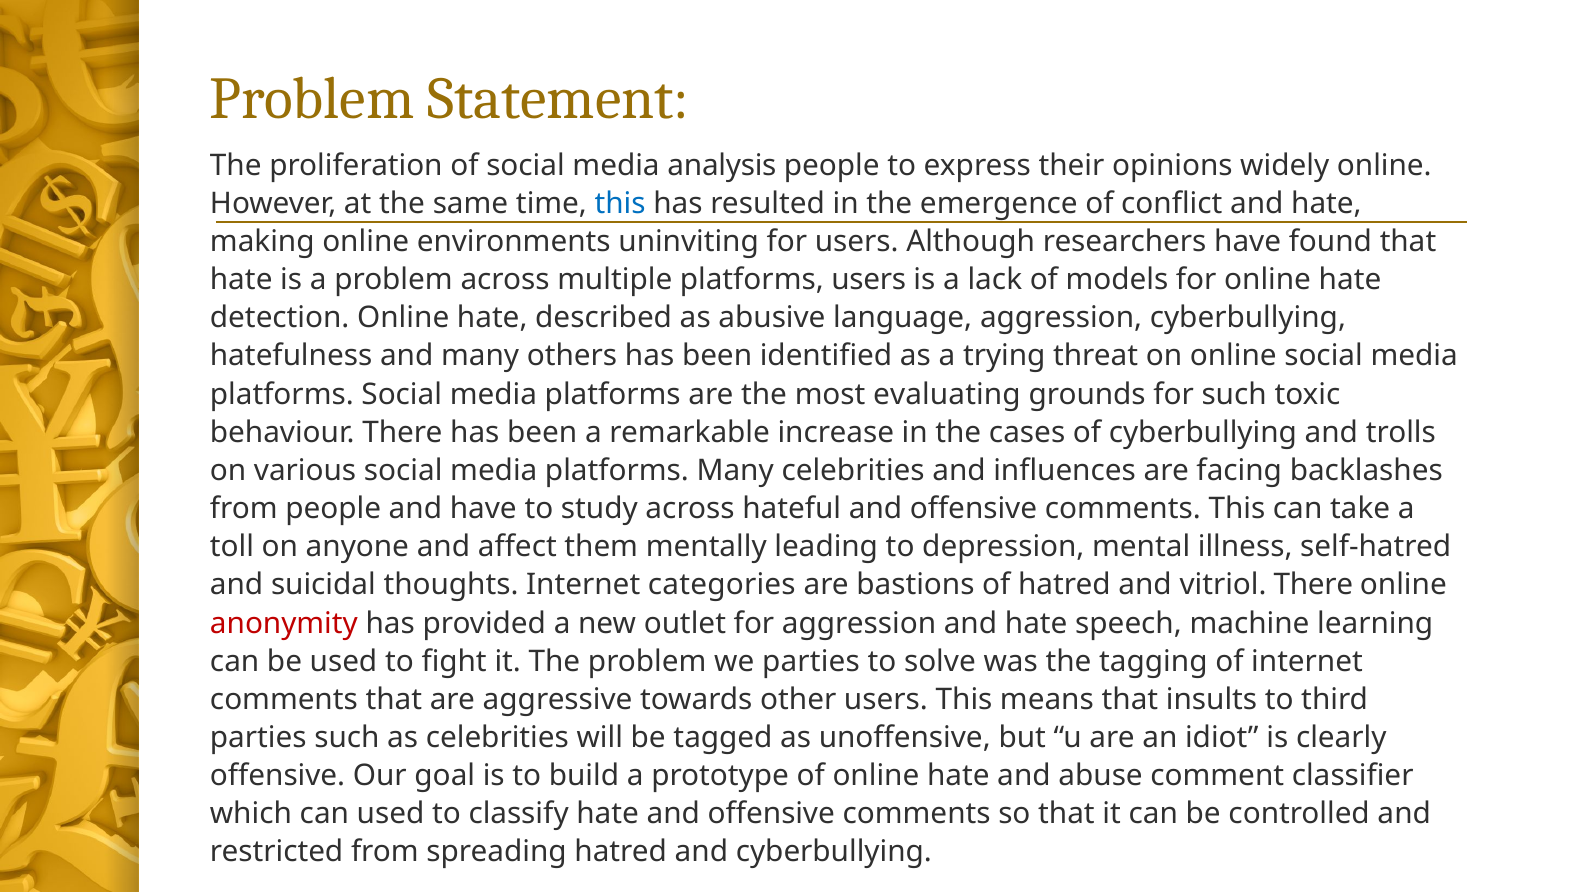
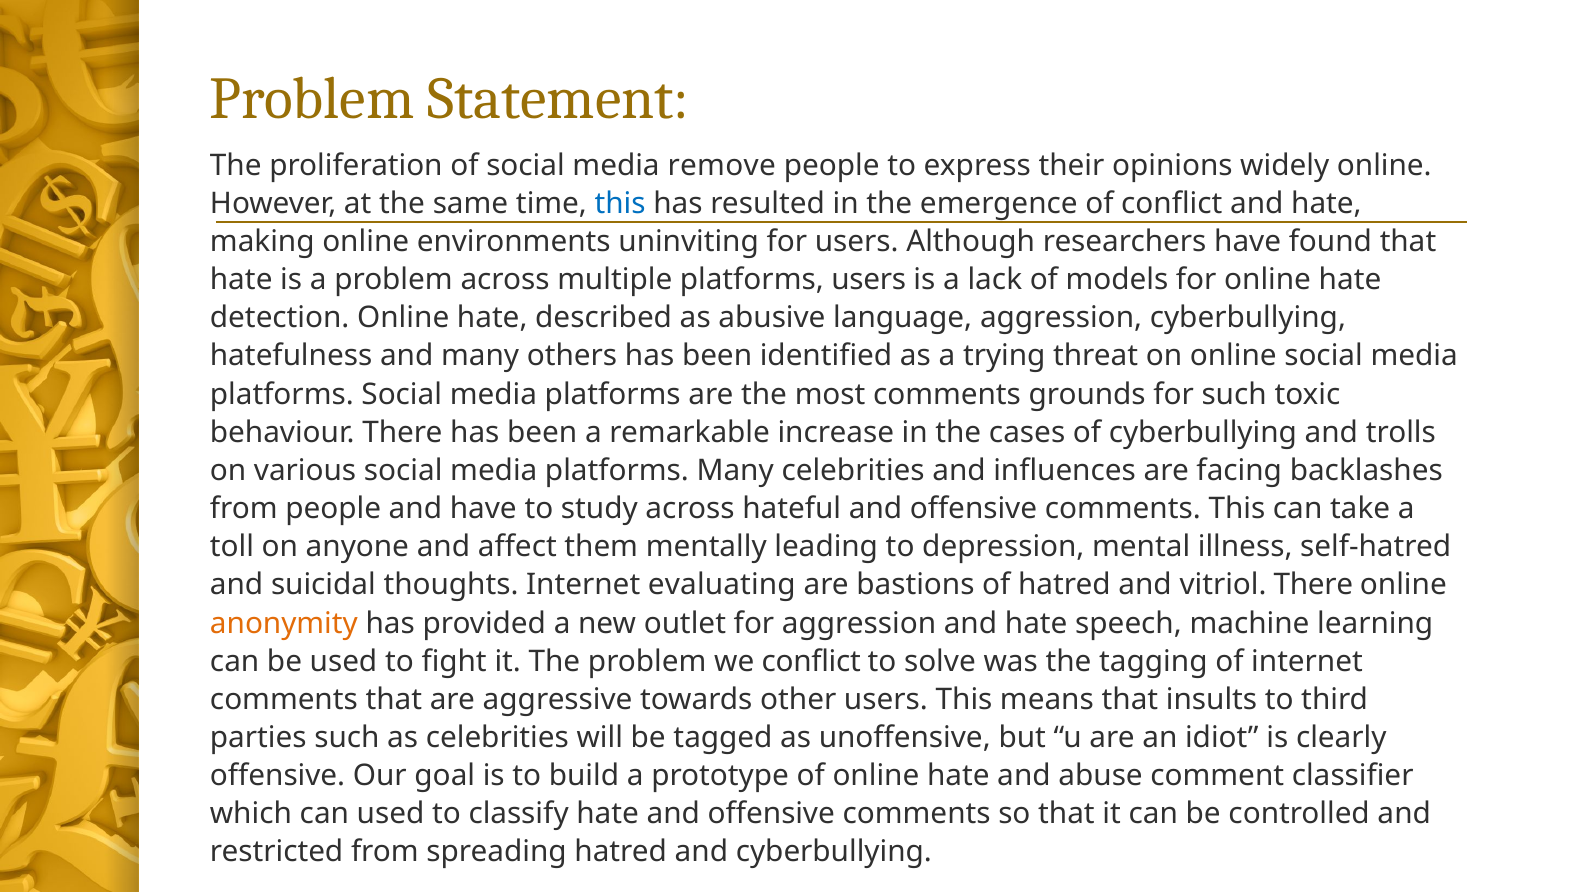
analysis: analysis -> remove (722, 165)
most evaluating: evaluating -> comments (947, 394)
categories: categories -> evaluating (722, 585)
anonymity colour: red -> orange (284, 623)
we parties: parties -> conflict (811, 662)
